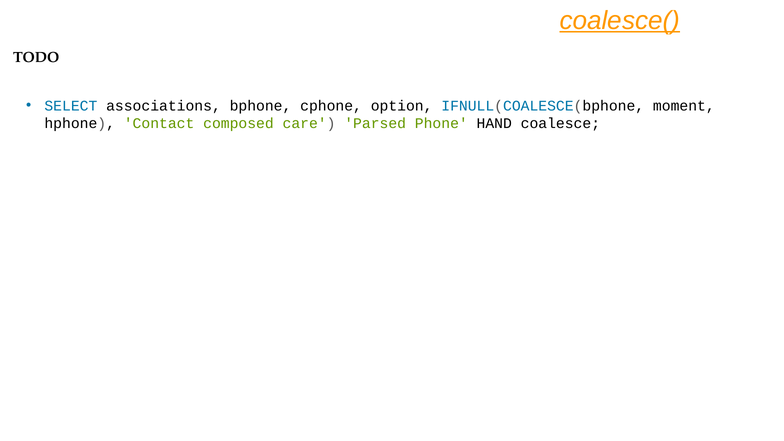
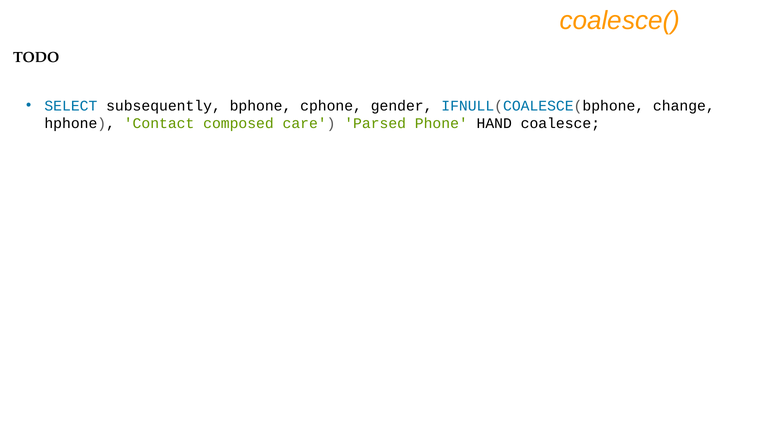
coalesce( underline: present -> none (620, 20)
associations: associations -> subsequently (163, 106)
option: option -> gender (402, 106)
moment: moment -> change (684, 106)
